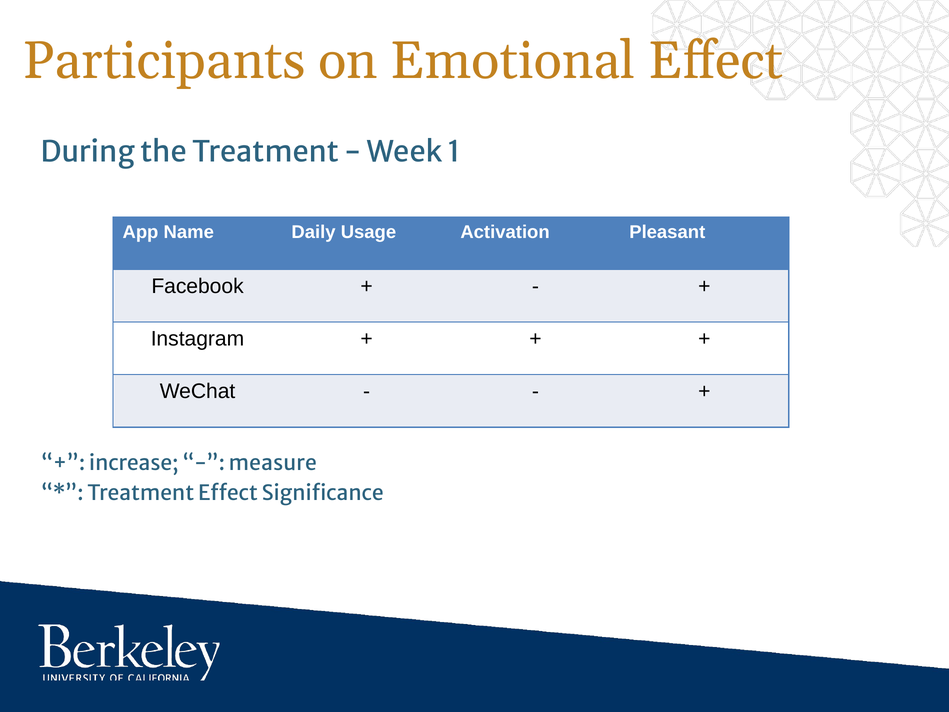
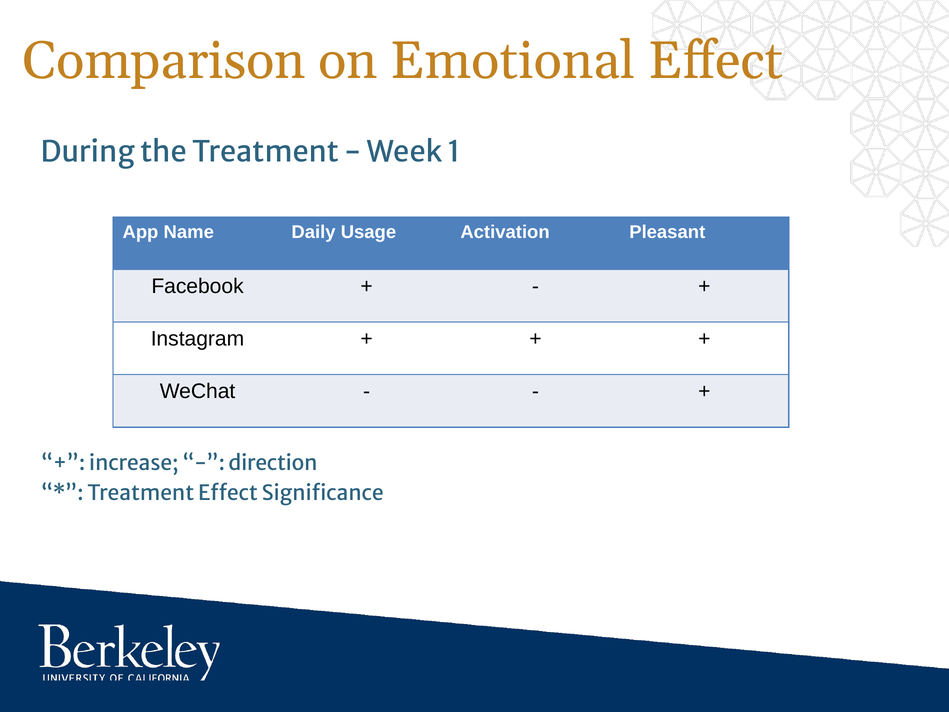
Participants: Participants -> Comparison (164, 61)
measure: measure -> direction (273, 463)
